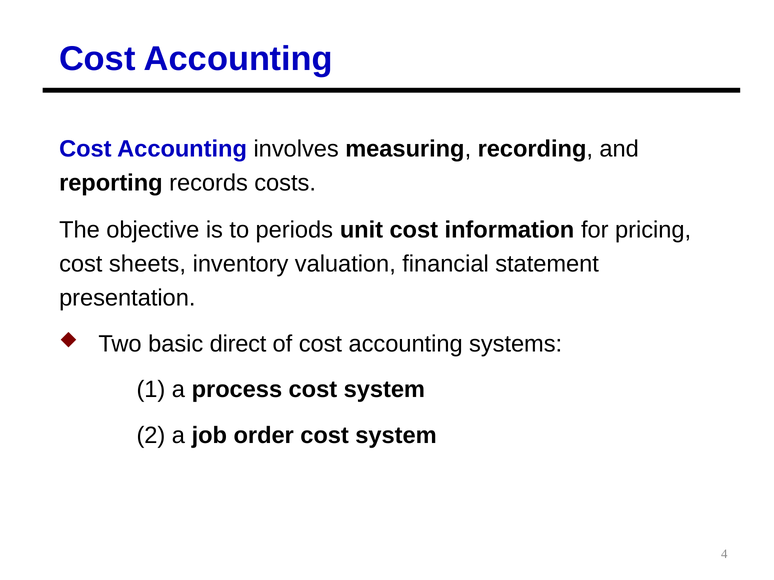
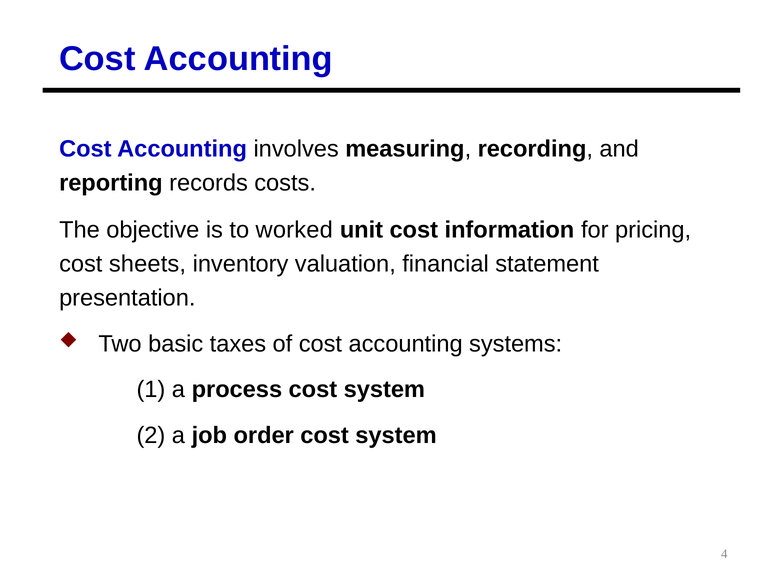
periods: periods -> worked (294, 230)
direct: direct -> taxes (238, 344)
